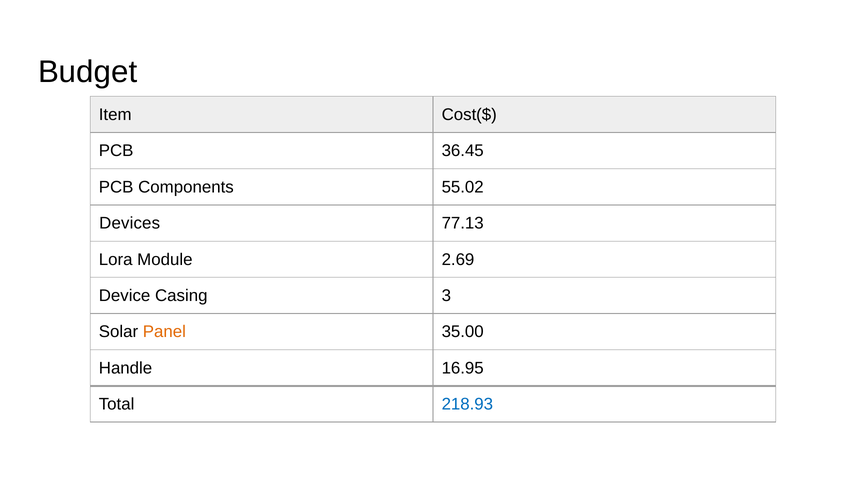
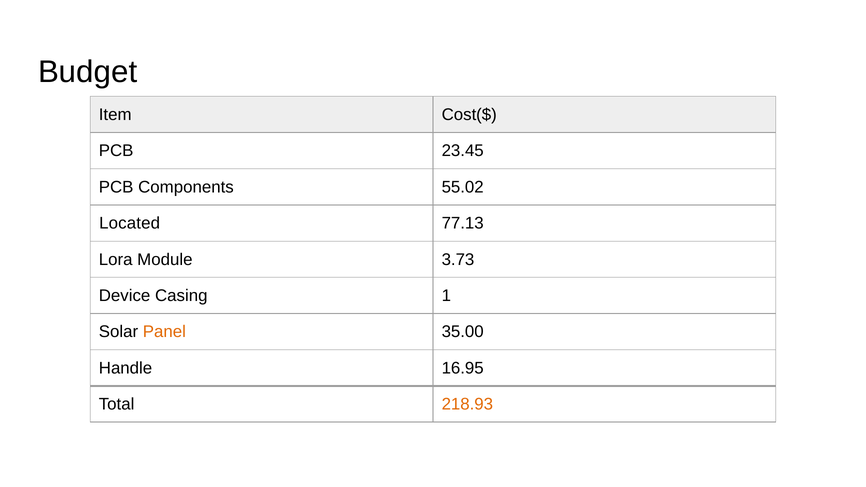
36.45: 36.45 -> 23.45 (463, 151)
Devices: Devices -> Located (130, 223)
2.69: 2.69 -> 3.73 (458, 260)
3: 3 -> 1 (446, 296)
218.93 colour: blue -> orange (467, 404)
